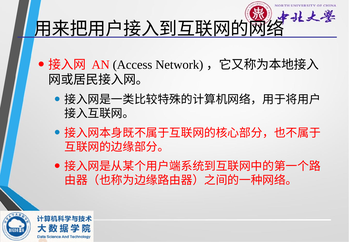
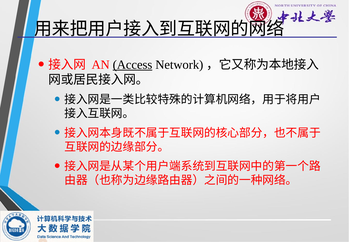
Access underline: none -> present (133, 65)
